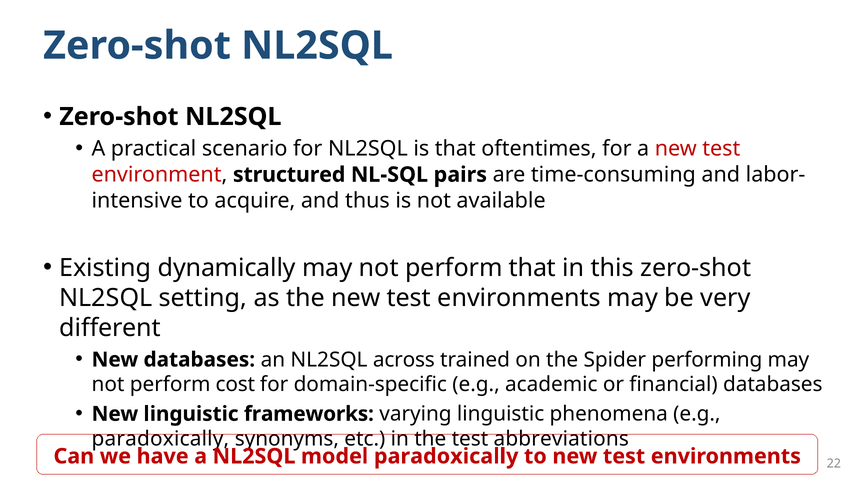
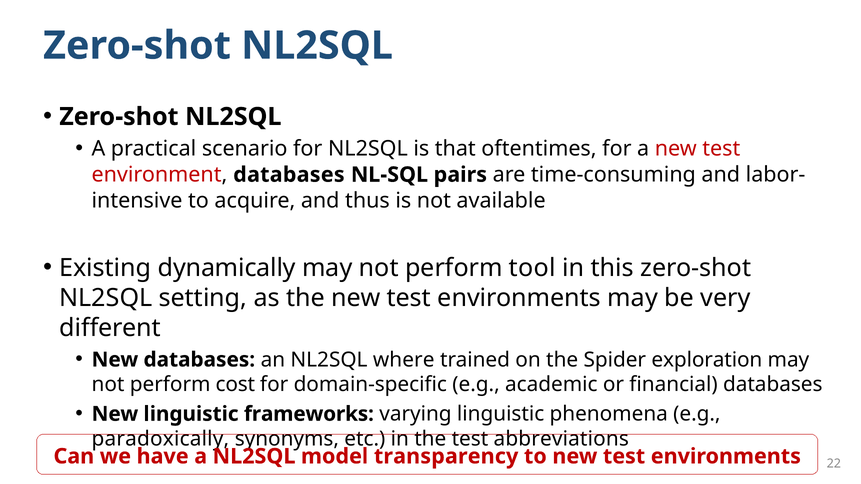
environment structured: structured -> databases (289, 175)
perform that: that -> tool (532, 268)
across: across -> where (404, 360)
performing: performing -> exploration (707, 360)
model paradoxically: paradoxically -> transparency (446, 457)
